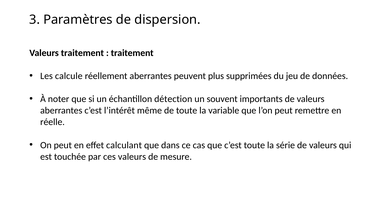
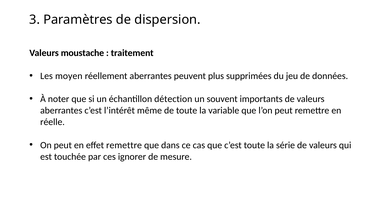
Valeurs traitement: traitement -> moustache (82, 53)
calcule: calcule -> moyen (69, 76)
effet calculant: calculant -> remettre (124, 145)
ces valeurs: valeurs -> ignorer (132, 157)
